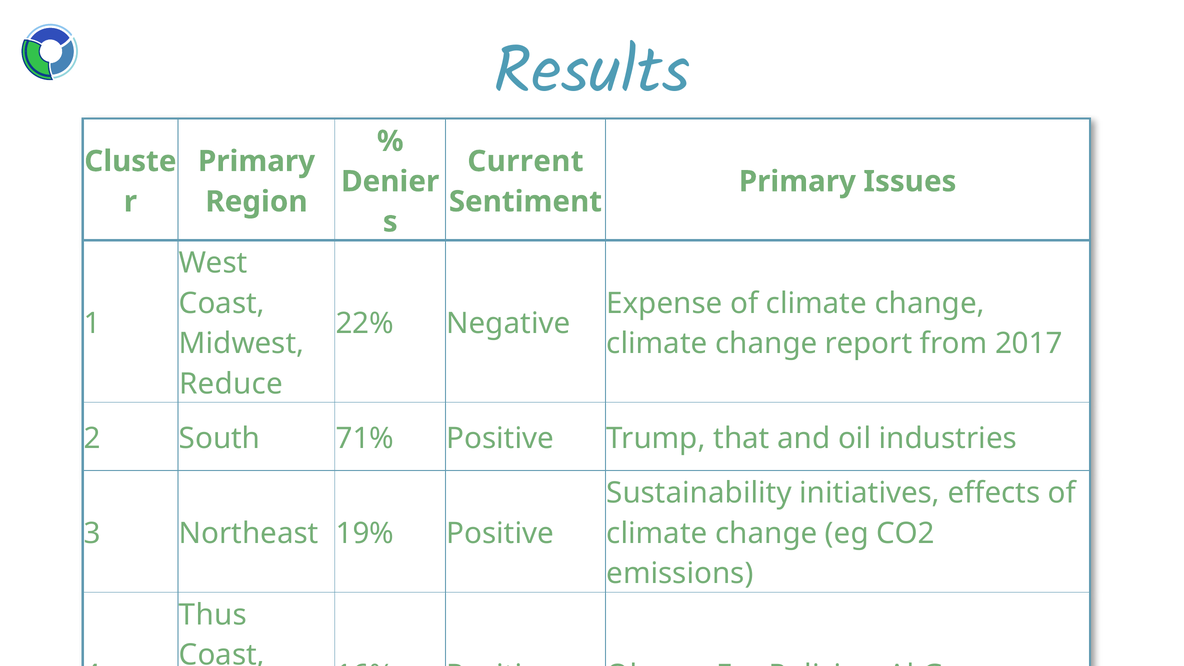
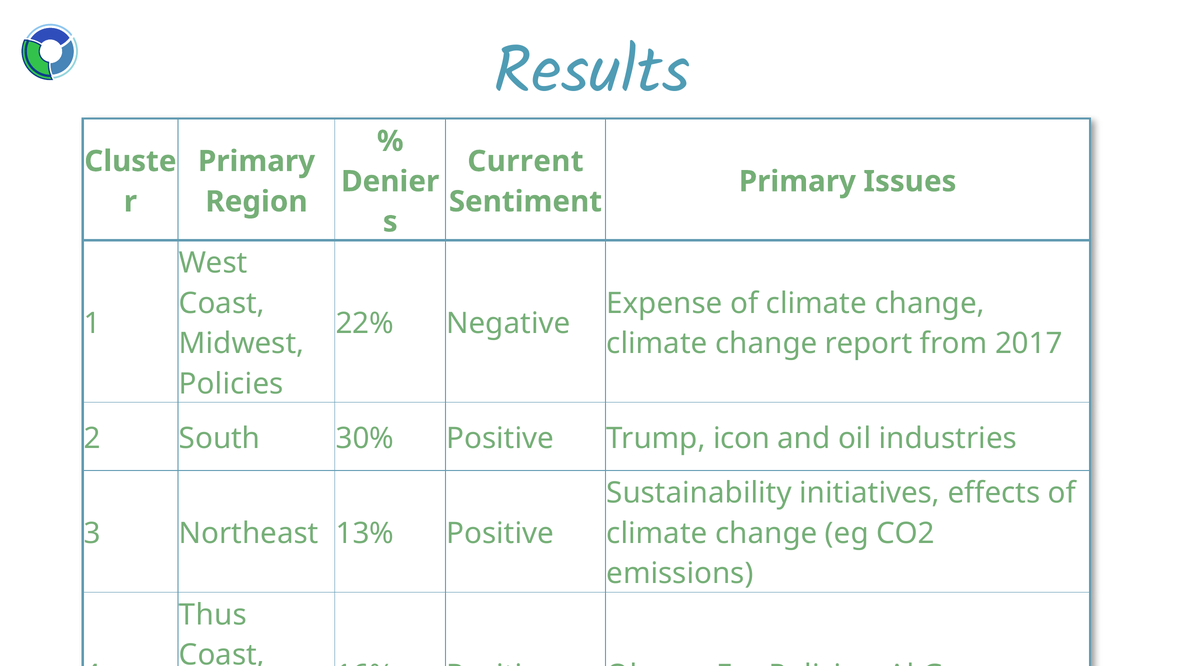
Reduce: Reduce -> Policies (231, 384)
71%: 71% -> 30% (365, 439)
that: that -> icon (742, 439)
19%: 19% -> 13% (365, 533)
